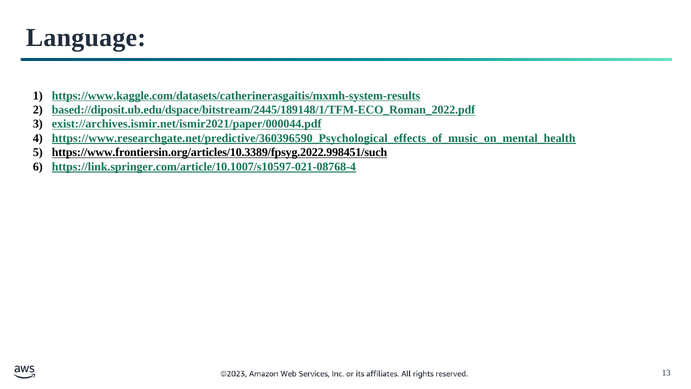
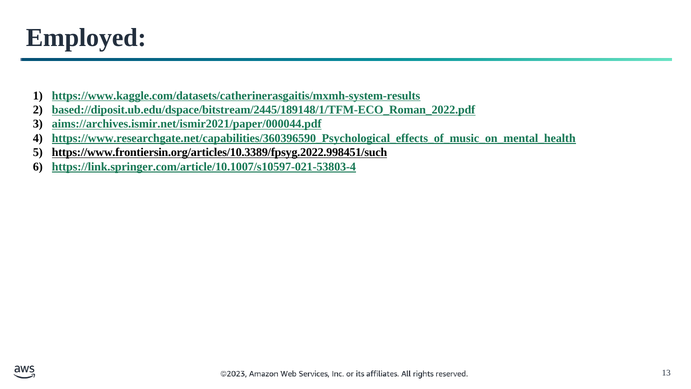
Language: Language -> Employed (86, 38)
exist://archives.ismir.net/ismir2021/paper/000044.pdf: exist://archives.ismir.net/ismir2021/paper/000044.pdf -> aims://archives.ismir.net/ismir2021/paper/000044.pdf (187, 124)
https://www.researchgate.net/predictive/360396590_Psychological_effects_of_music_on_mental_health: https://www.researchgate.net/predictive/360396590_Psychological_effects_of_music_on_mental_health -> https://www.researchgate.net/capabilities/360396590_Psychological_effects_of_music_on_mental_health (314, 138)
https://link.springer.com/article/10.1007/s10597-021-08768-4: https://link.springer.com/article/10.1007/s10597-021-08768-4 -> https://link.springer.com/article/10.1007/s10597-021-53803-4 (204, 167)
